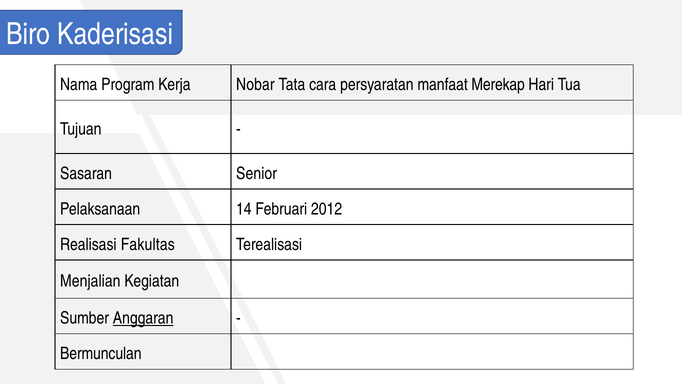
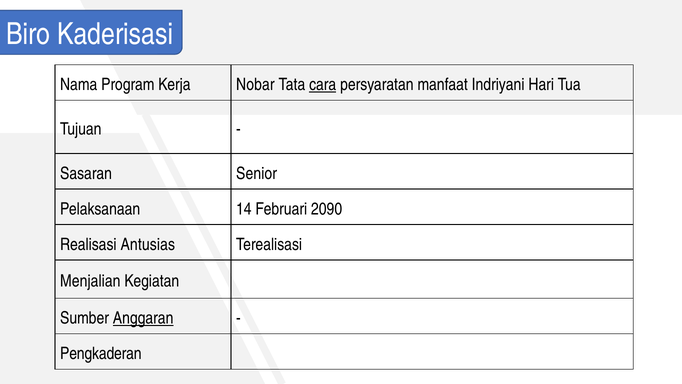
cara underline: none -> present (323, 84)
Merekap: Merekap -> Indriyani (498, 84)
2012: 2012 -> 2090 (327, 209)
Fakultas: Fakultas -> Antusias (148, 244)
Bermunculan: Bermunculan -> Pengkaderan (101, 353)
